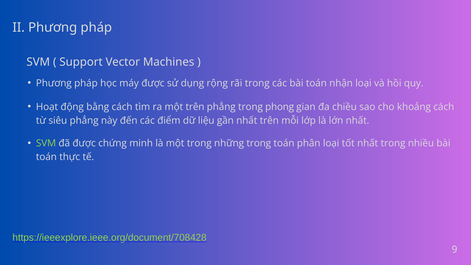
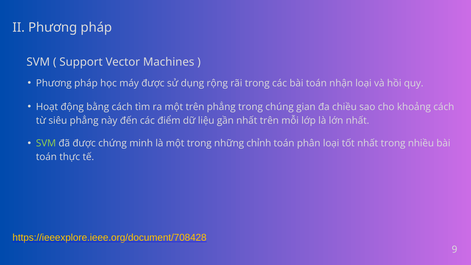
phong: phong -> chúng (280, 107)
những trong: trong -> chỉnh (259, 143)
https://ieeexplore.ieee.org/document/708428 colour: light green -> yellow (110, 237)
